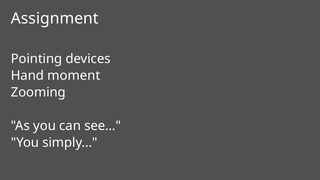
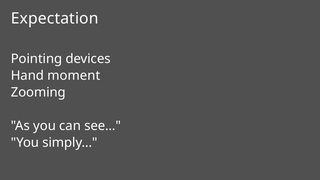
Assignment: Assignment -> Expectation (55, 18)
